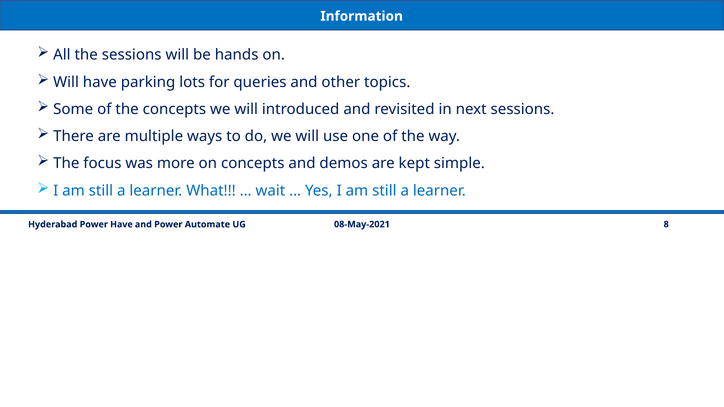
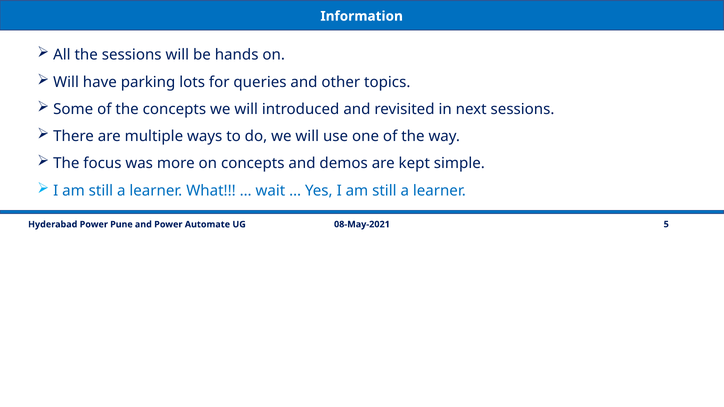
8: 8 -> 5 (666, 224)
Power Have: Have -> Pune (121, 225)
